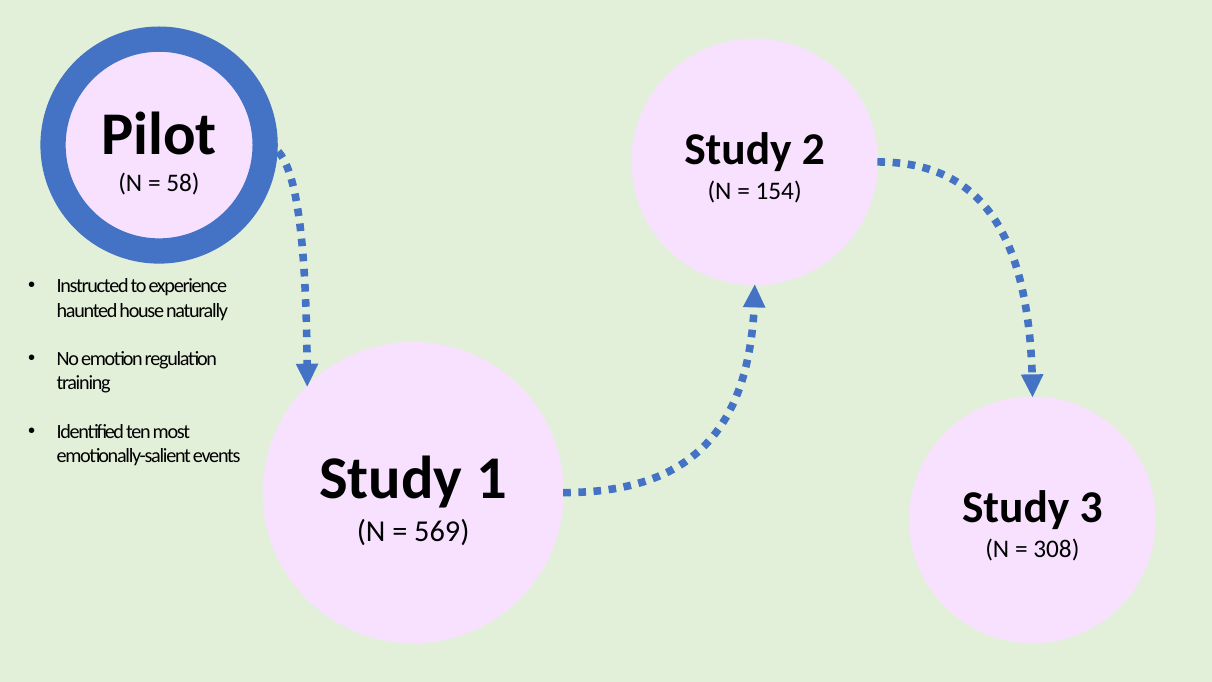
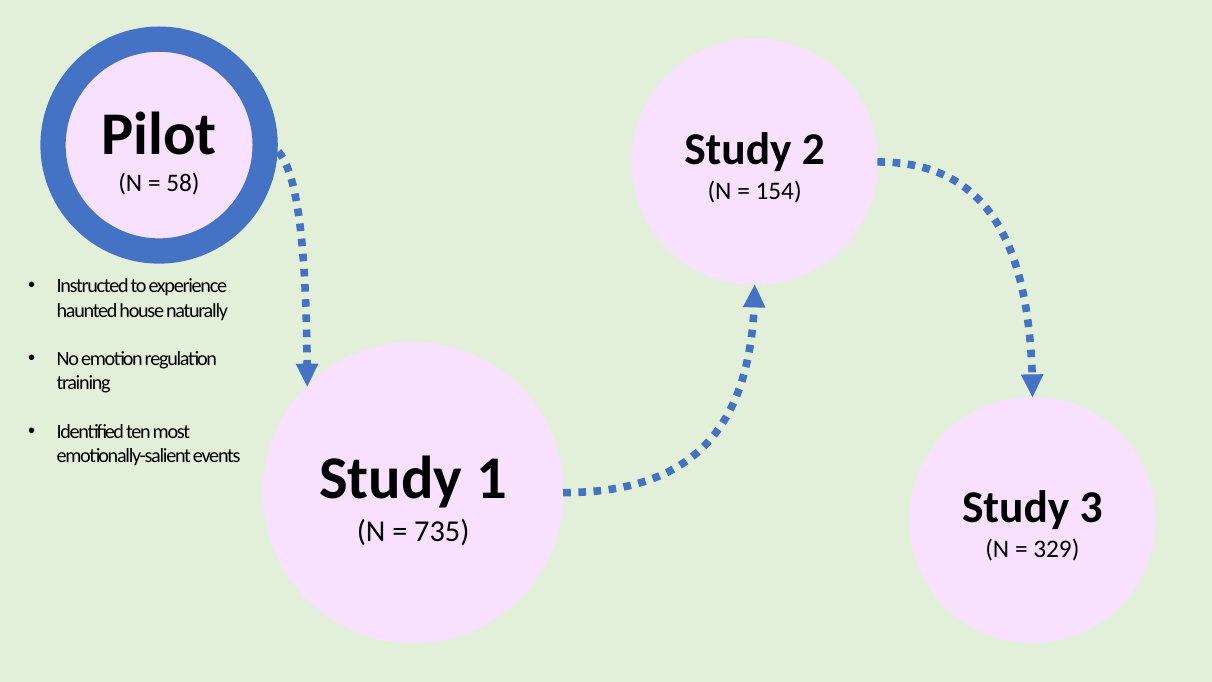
569: 569 -> 735 (442, 531)
308: 308 -> 329 (1056, 549)
